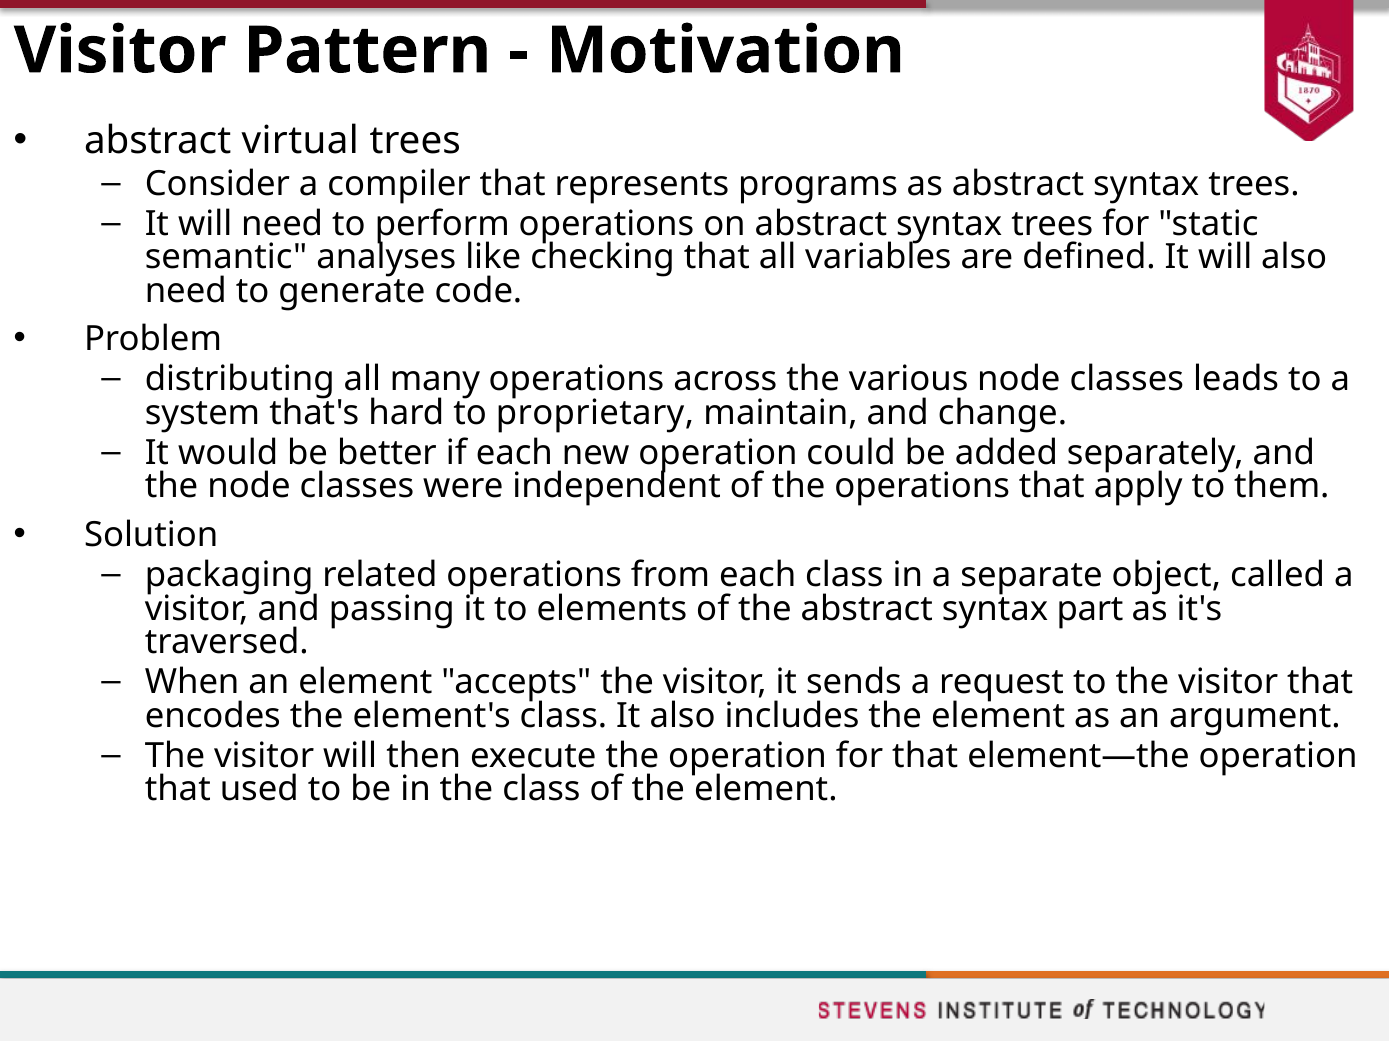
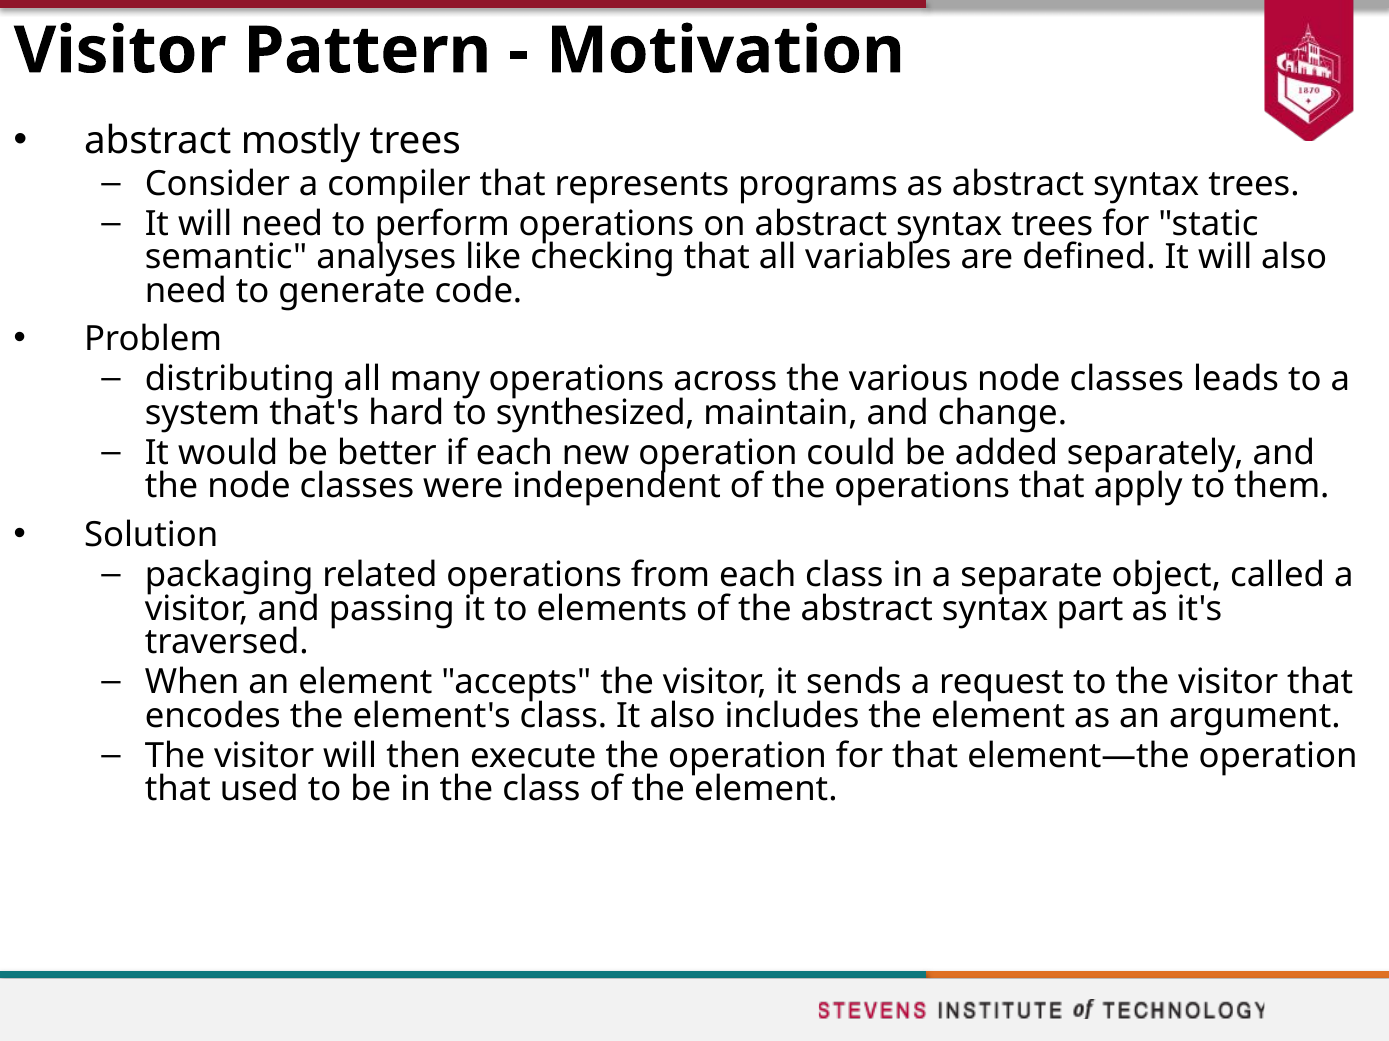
virtual: virtual -> mostly (301, 141)
proprietary: proprietary -> synthesized (595, 413)
